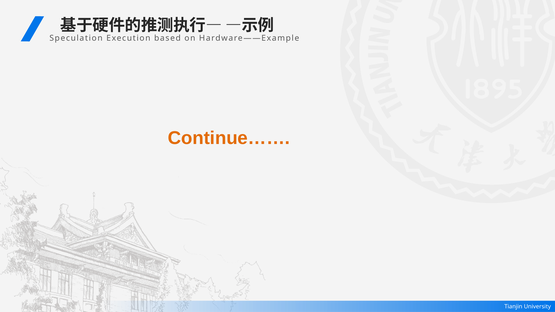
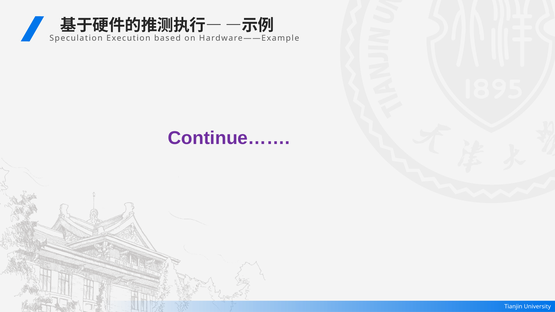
Continue…… colour: orange -> purple (229, 138)
